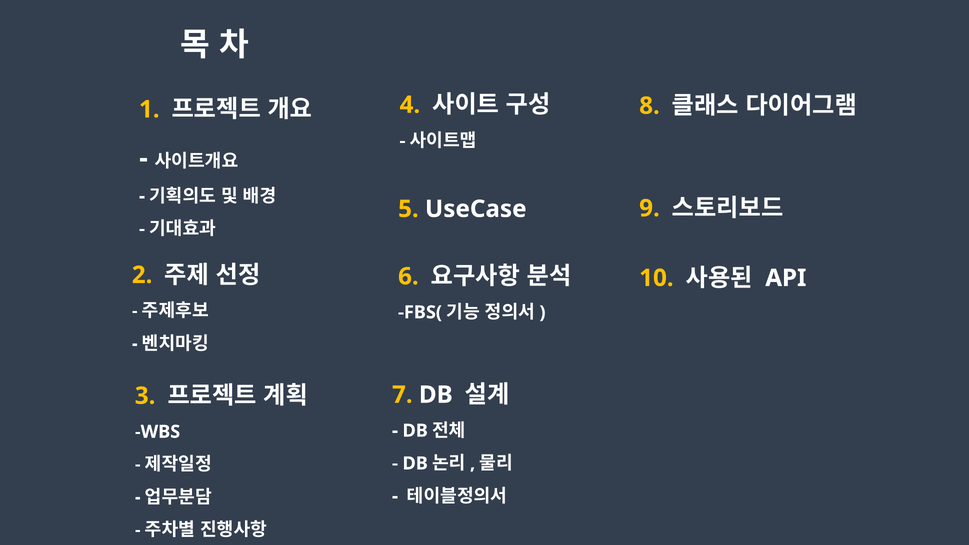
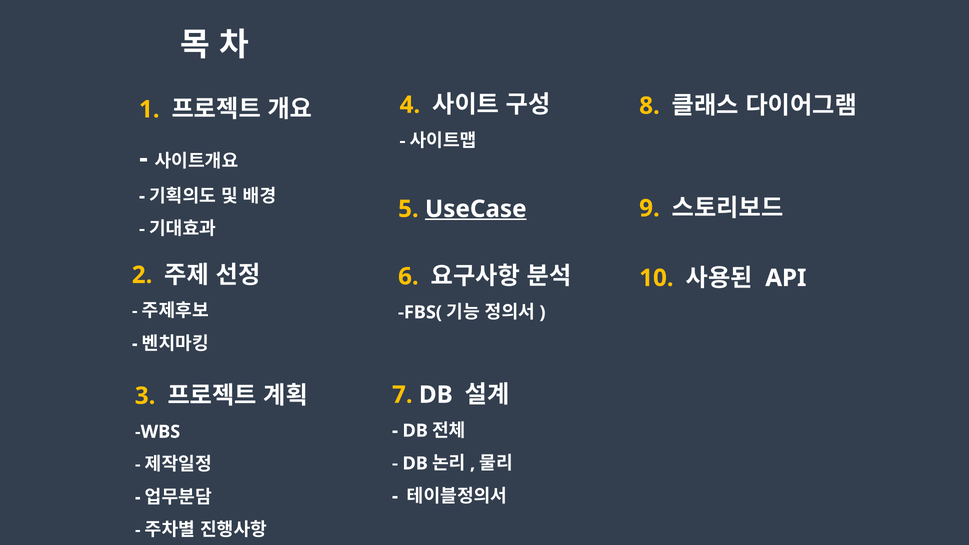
UseCase underline: none -> present (476, 209)
